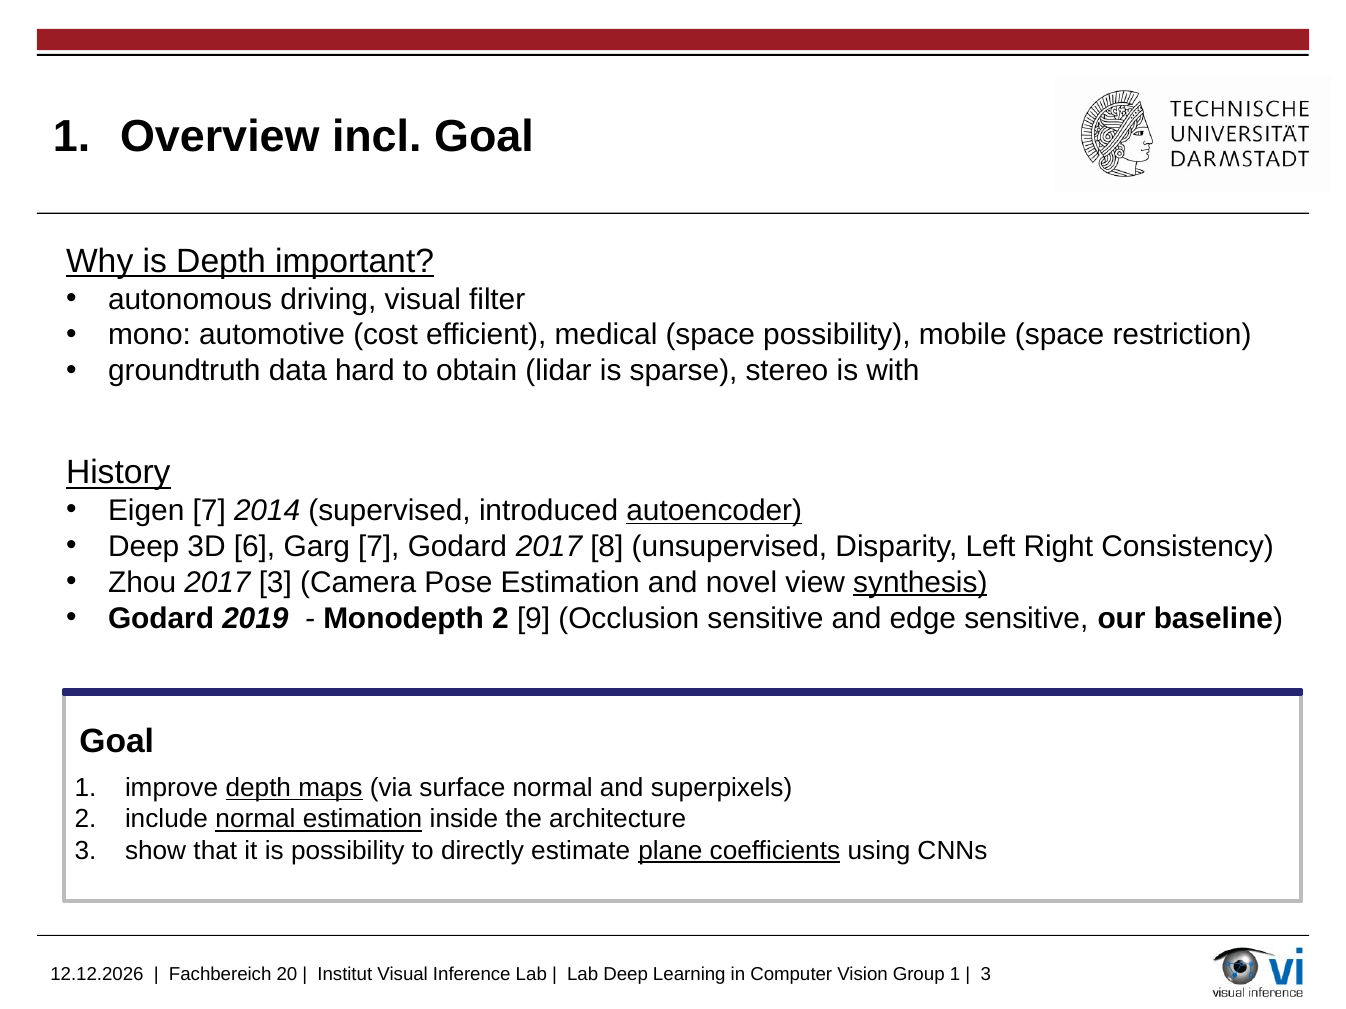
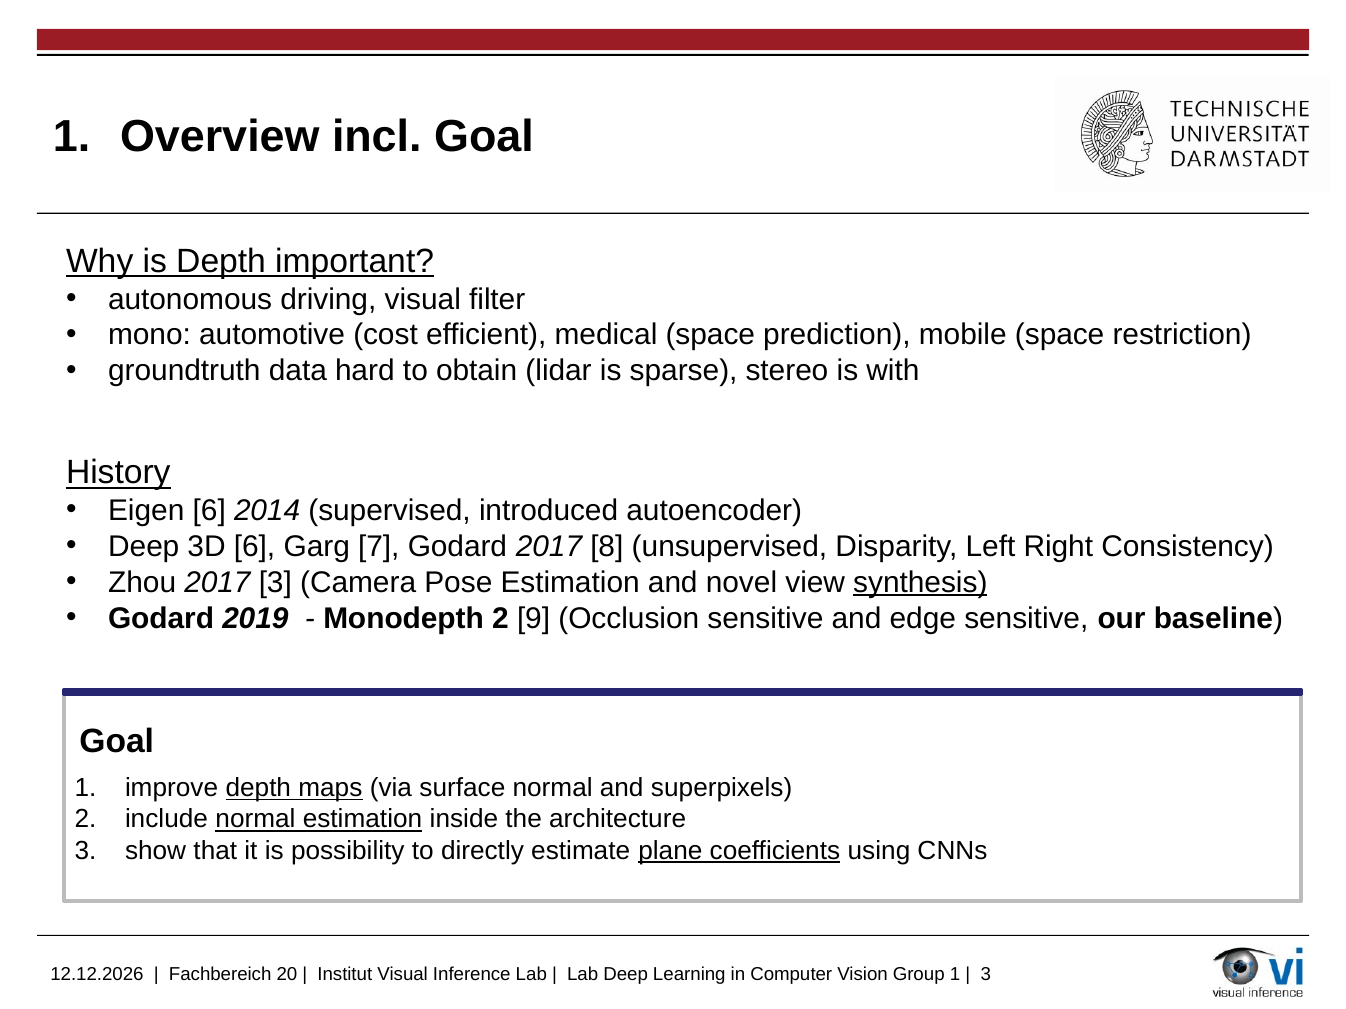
space possibility: possibility -> prediction (837, 335)
Eigen 7: 7 -> 6 (209, 511)
autoencoder underline: present -> none (714, 511)
